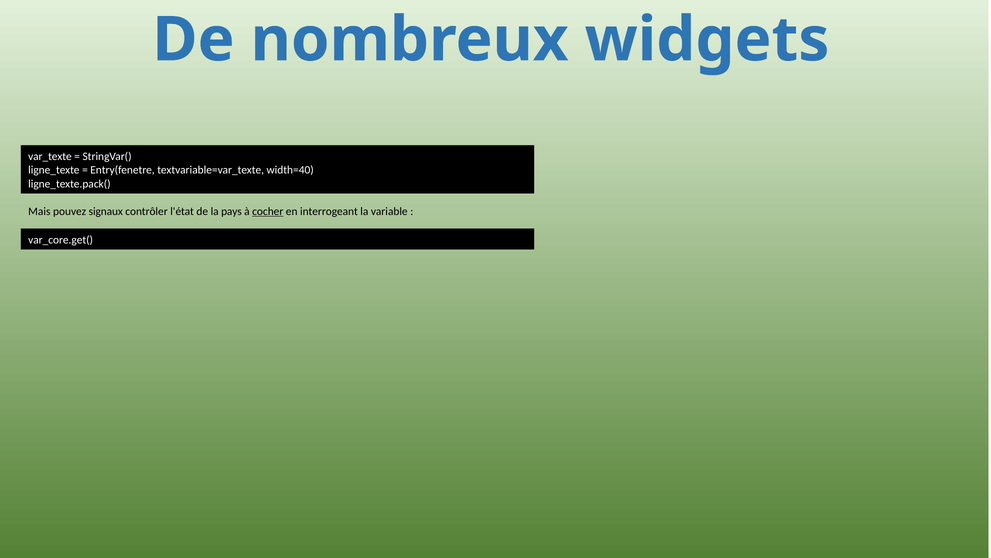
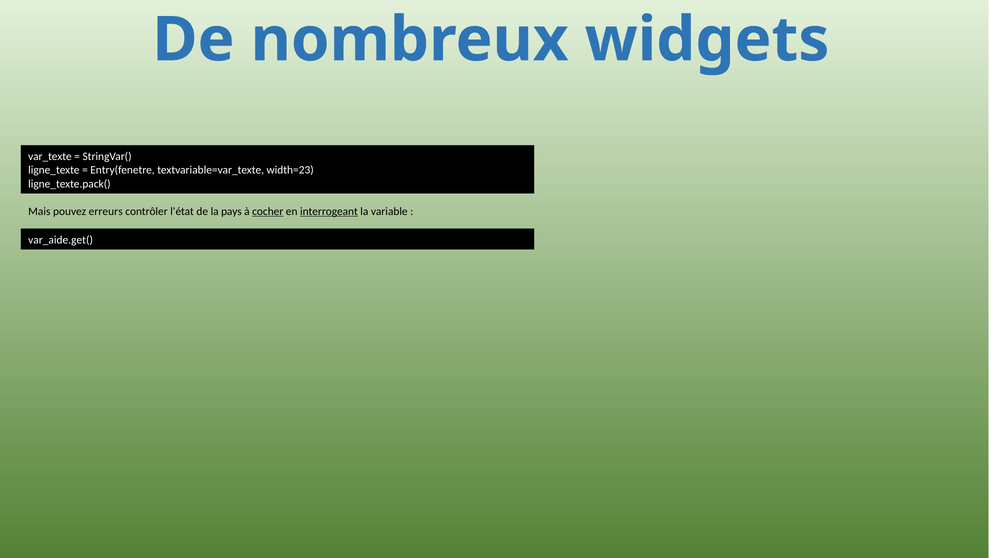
width=40: width=40 -> width=23 (290, 170)
signaux: signaux -> erreurs (106, 211)
interrogeant underline: none -> present (329, 211)
var_core.get(: var_core.get( -> var_aide.get( (61, 240)
